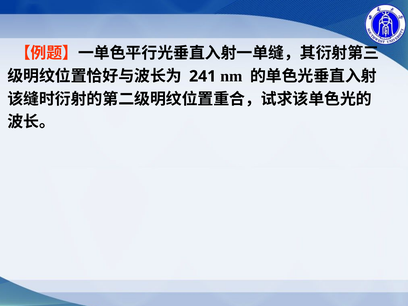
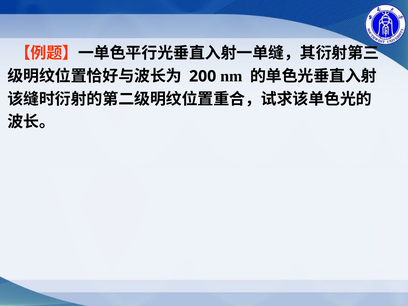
241: 241 -> 200 (203, 76)
